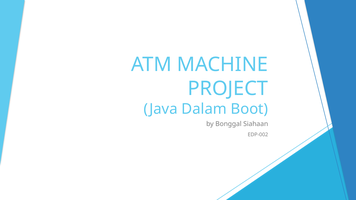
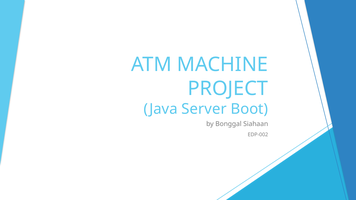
Dalam: Dalam -> Server (204, 109)
